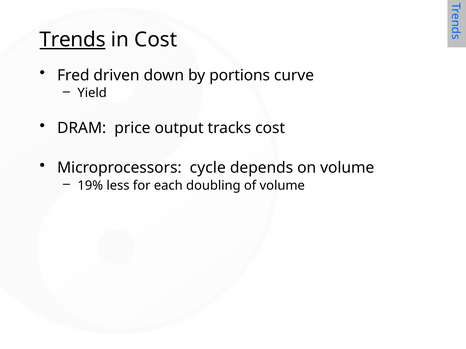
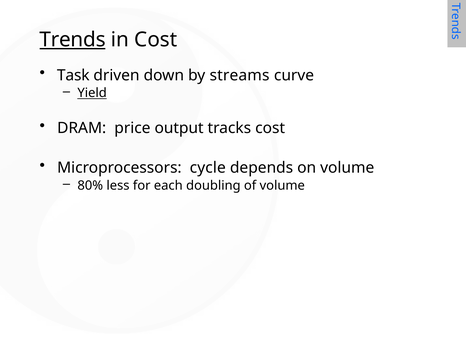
Fred: Fred -> Task (73, 75)
portions: portions -> streams (240, 75)
Yield underline: none -> present (92, 93)
19%: 19% -> 80% (90, 186)
